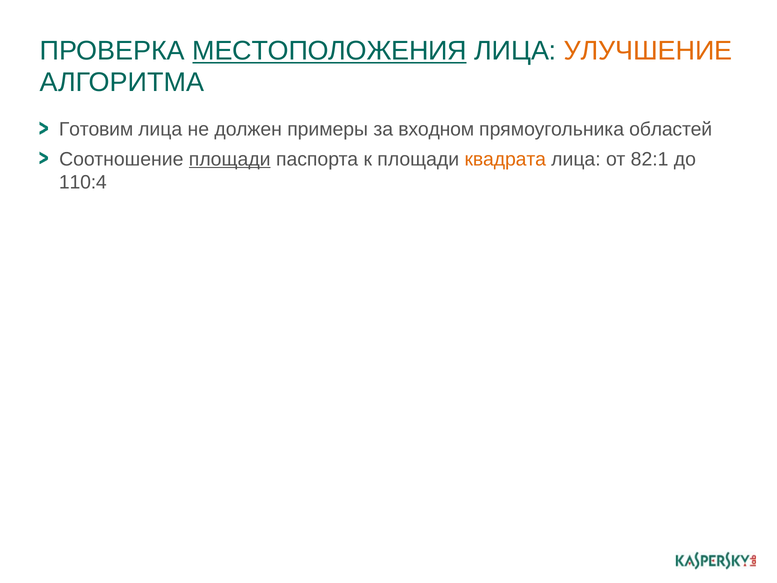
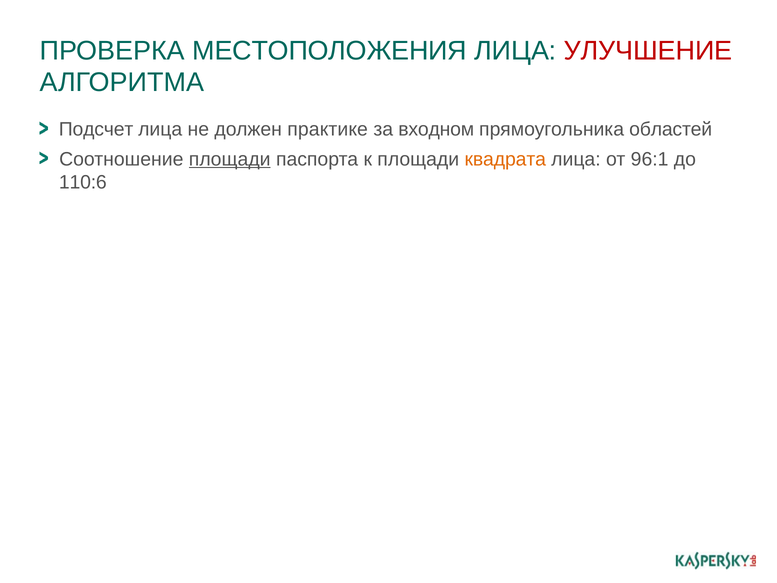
МЕСТОПОЛОЖЕНИЯ underline: present -> none (330, 51)
УЛУЧШЕНИЕ colour: orange -> red (648, 51)
Готовим: Готовим -> Подсчет (96, 129)
примеры: примеры -> практике (328, 129)
82:1: 82:1 -> 96:1 (650, 159)
110:4: 110:4 -> 110:6 (83, 182)
